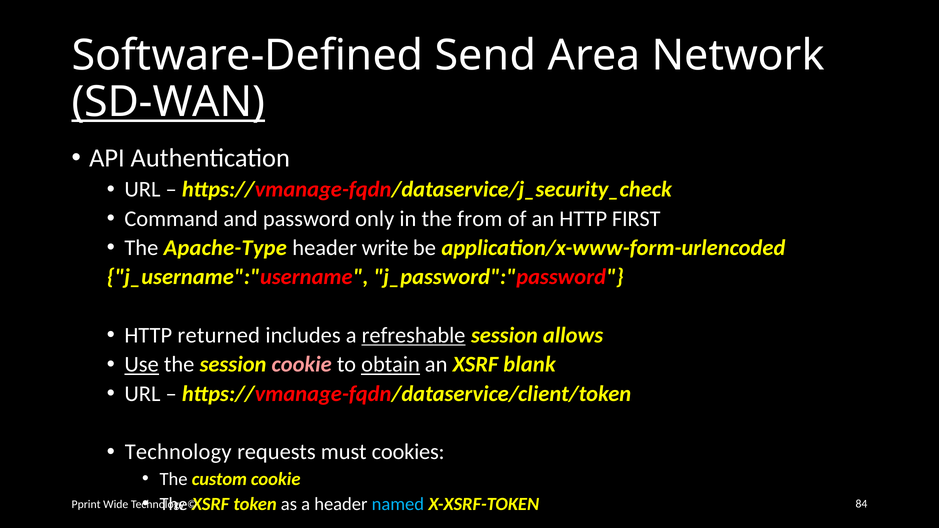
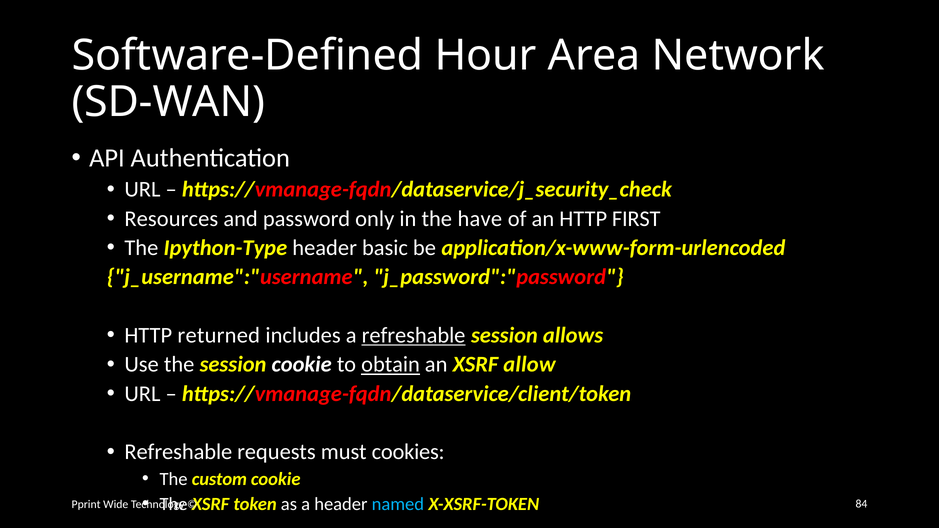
Send: Send -> Hour (486, 56)
SD-WAN underline: present -> none (168, 102)
Command: Command -> Resources (171, 219)
from: from -> have (480, 219)
Apache-Type: Apache-Type -> Ipython-Type (225, 248)
write: write -> basic (385, 248)
Use underline: present -> none (142, 365)
cookie colour: pink -> white (302, 365)
blank: blank -> allow (530, 365)
Technology: Technology -> Refreshable (178, 452)
